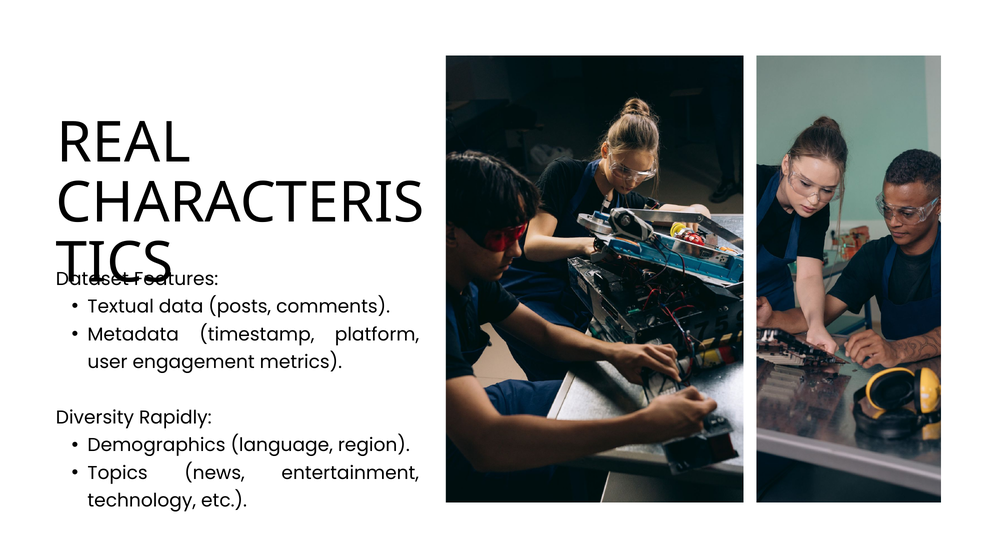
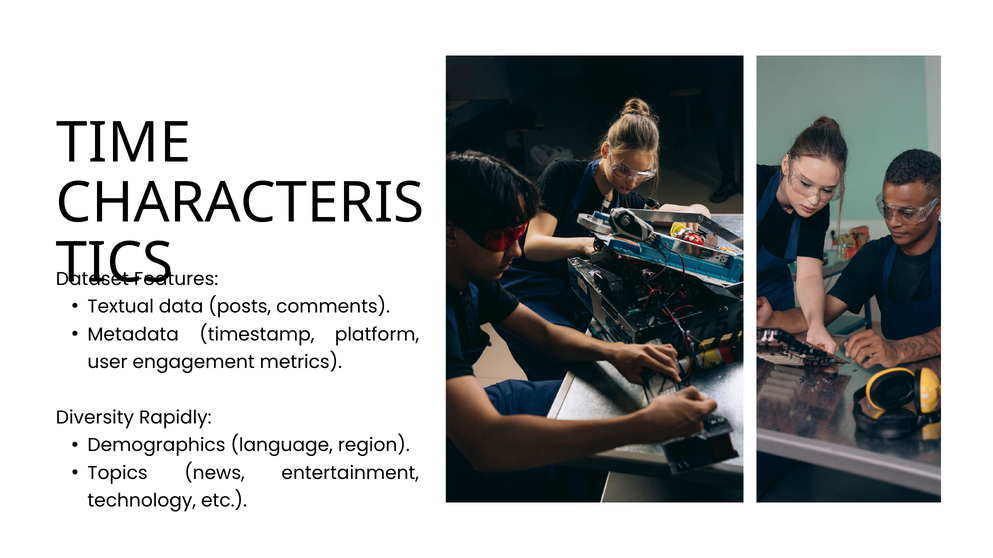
REAL: REAL -> TIME (124, 143)
